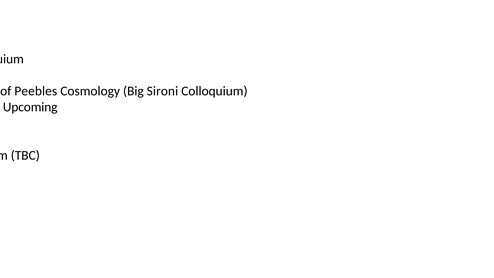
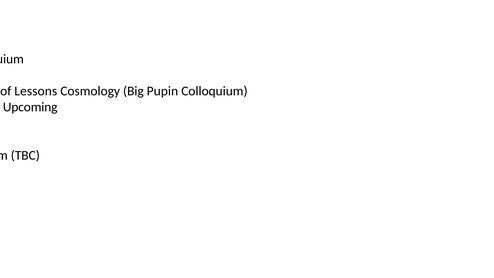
of Peebles: Peebles -> Lessons (36, 91)
Sironi: Sironi -> Pupin (162, 91)
